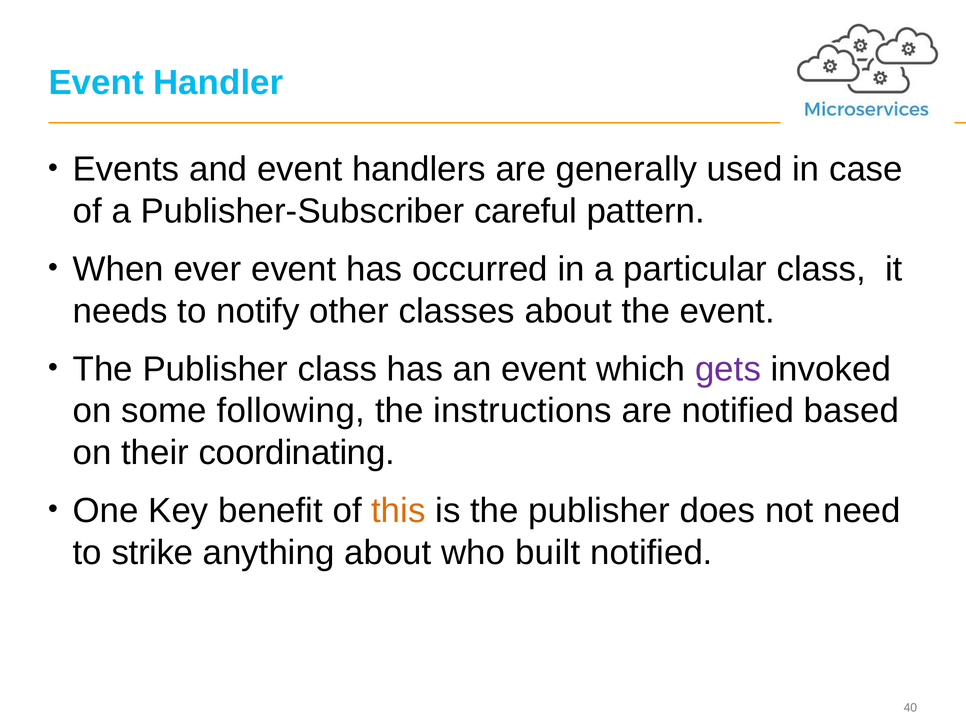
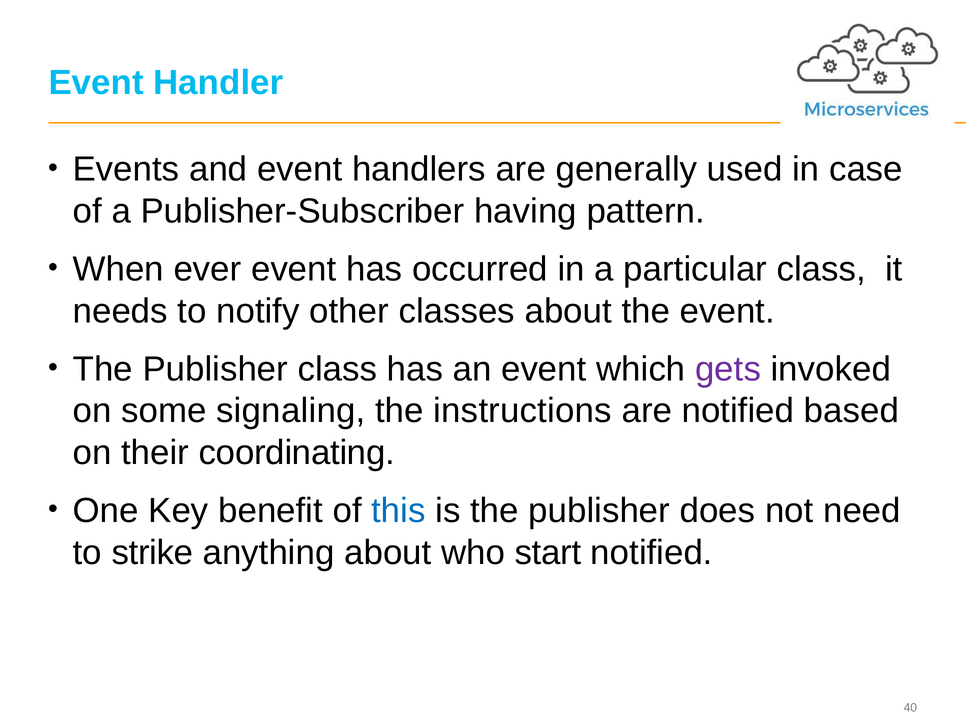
careful: careful -> having (525, 211)
following: following -> signaling (291, 411)
this colour: orange -> blue (398, 510)
built: built -> start (548, 552)
